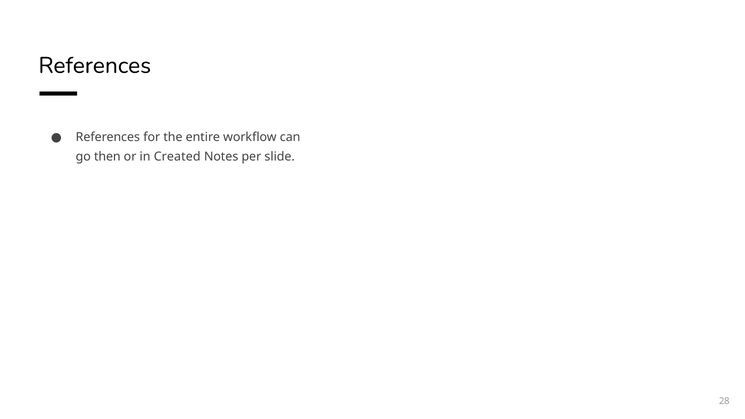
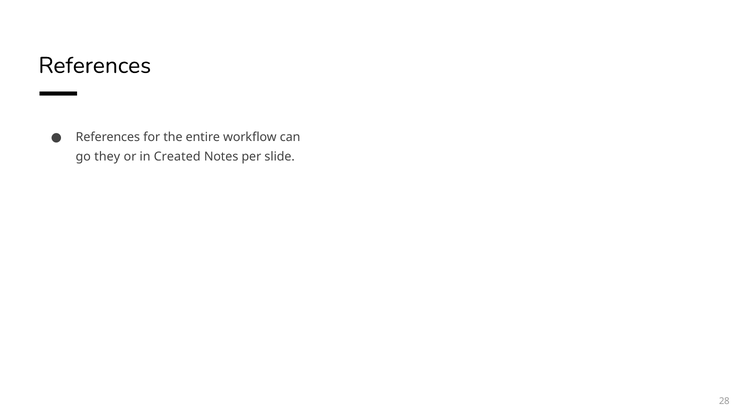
then: then -> they (107, 157)
